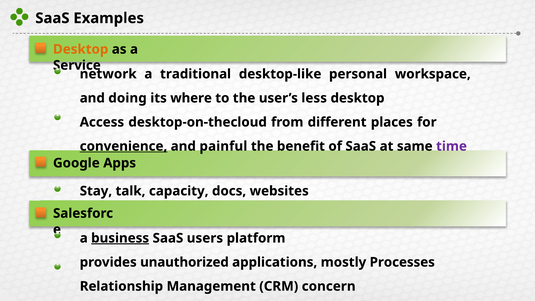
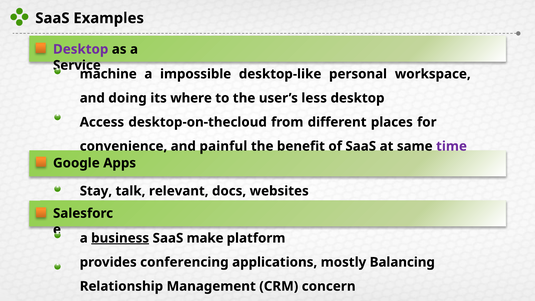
Desktop colour: orange -> purple (81, 49)
network: network -> machine (108, 74)
traditional: traditional -> impossible (196, 74)
convenience underline: present -> none (123, 146)
capacity: capacity -> relevant (179, 191)
users: users -> make (205, 238)
unauthorized: unauthorized -> conferencing (184, 262)
Processes: Processes -> Balancing (402, 262)
